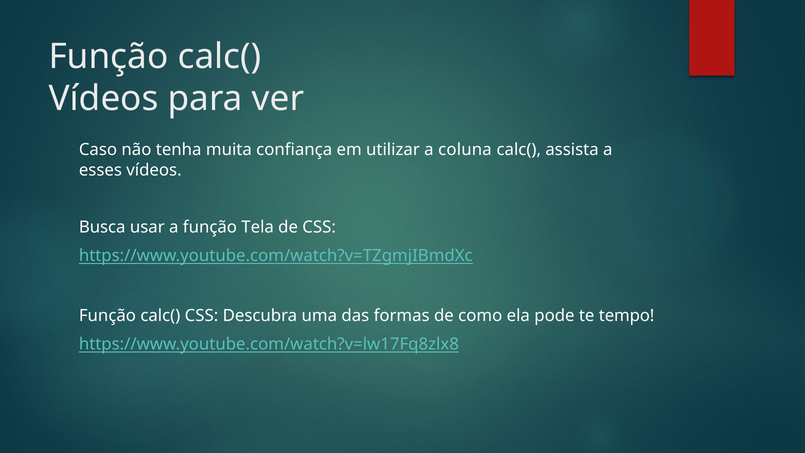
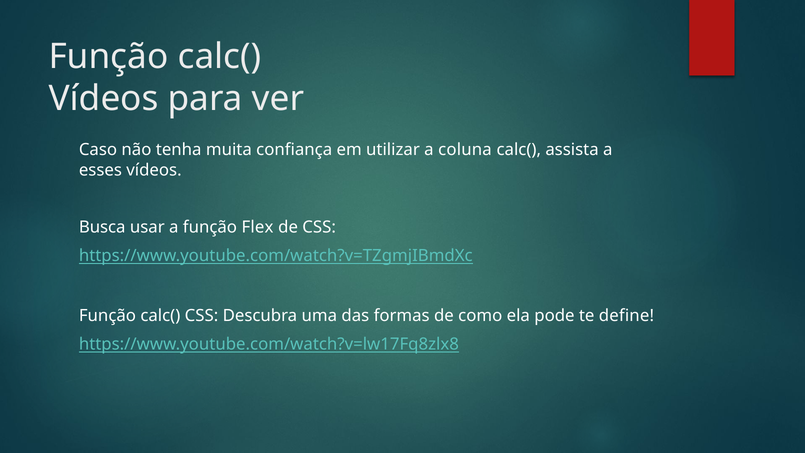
Tela: Tela -> Flex (258, 227)
tempo: tempo -> define (626, 316)
